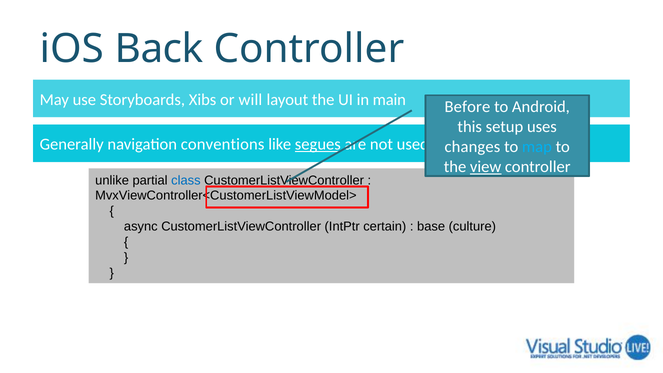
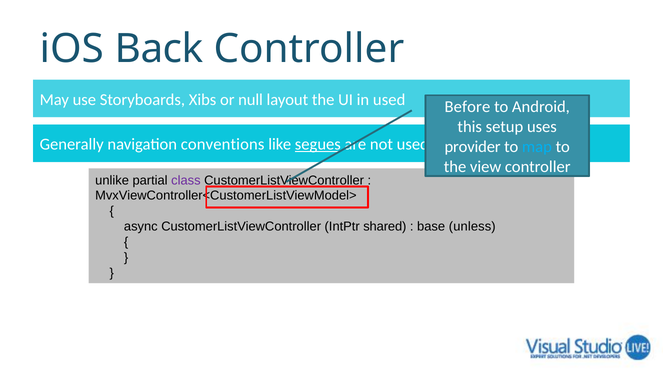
will: will -> null (251, 100)
in main: main -> used (389, 100)
changes: changes -> provider (473, 147)
view underline: present -> none (486, 167)
class colour: blue -> purple (186, 180)
certain: certain -> shared (385, 227)
culture: culture -> unless (472, 227)
